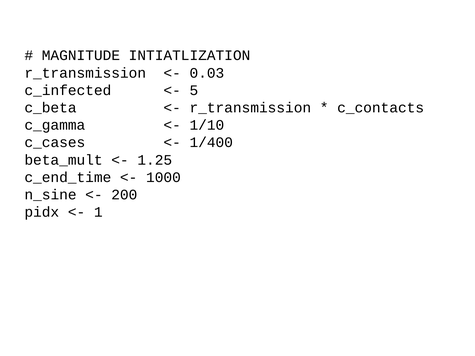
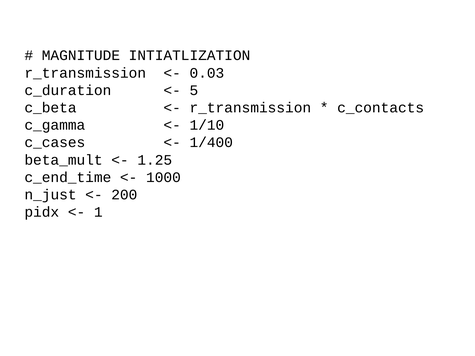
c_infected: c_infected -> c_duration (68, 90)
n_sine: n_sine -> n_just (51, 195)
